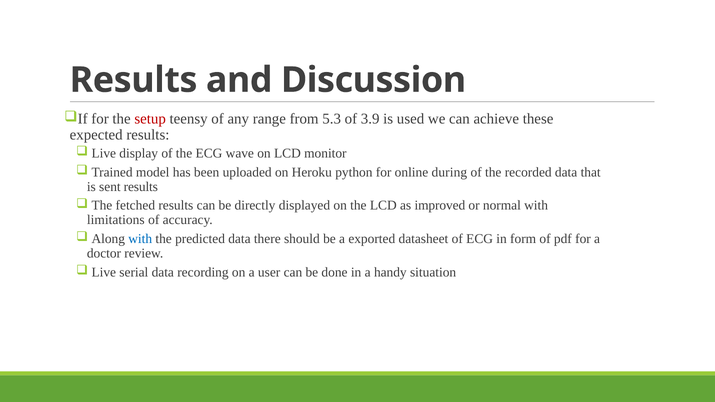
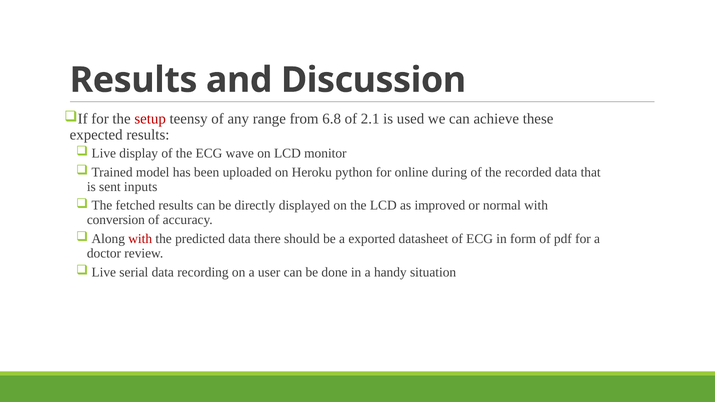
5.3: 5.3 -> 6.8 (332, 119)
3.9: 3.9 -> 2.1 (370, 119)
sent results: results -> inputs (141, 187)
limitations: limitations -> conversion (116, 220)
with colour: blue -> red (140, 239)
